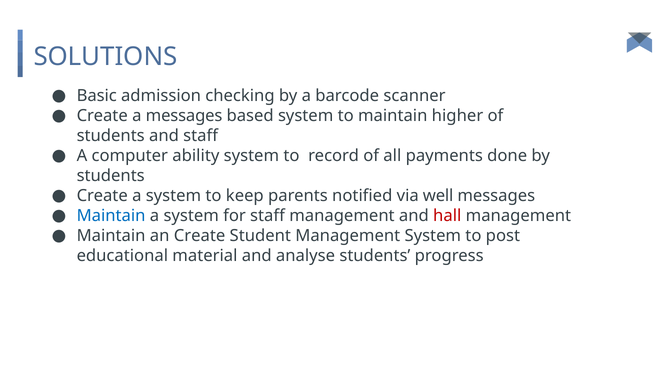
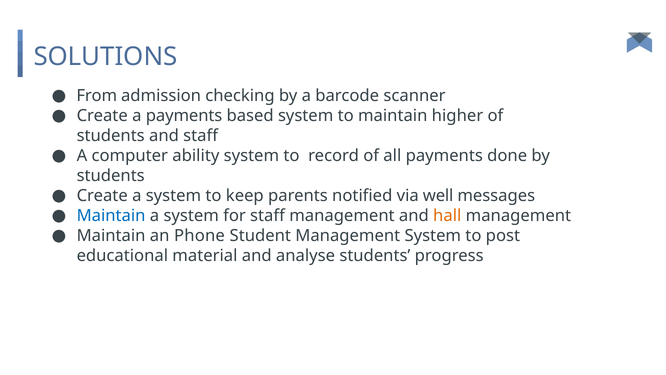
Basic: Basic -> From (97, 96)
a messages: messages -> payments (184, 115)
hall colour: red -> orange (447, 215)
an Create: Create -> Phone (199, 235)
